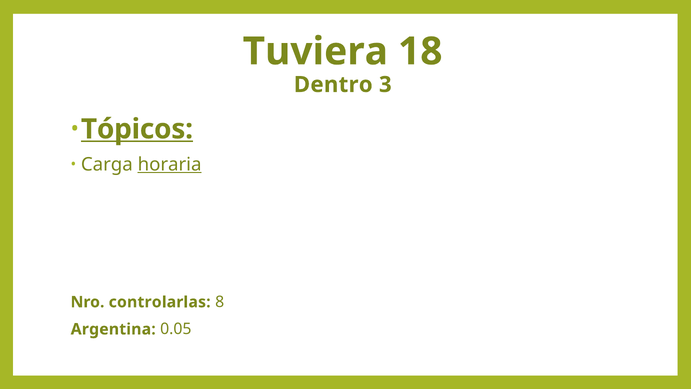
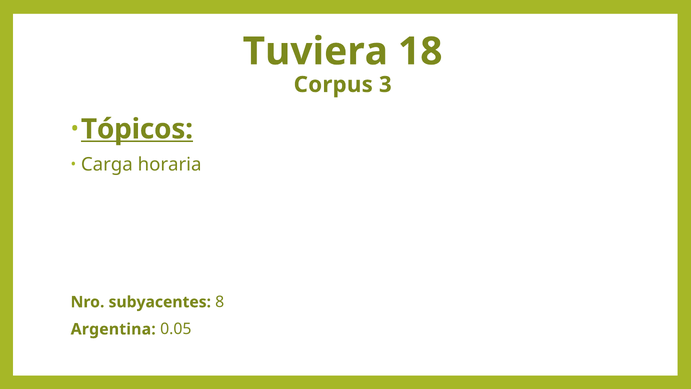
Dentro: Dentro -> Corpus (333, 85)
horaria underline: present -> none (170, 164)
controlarlas: controlarlas -> subyacentes (160, 302)
